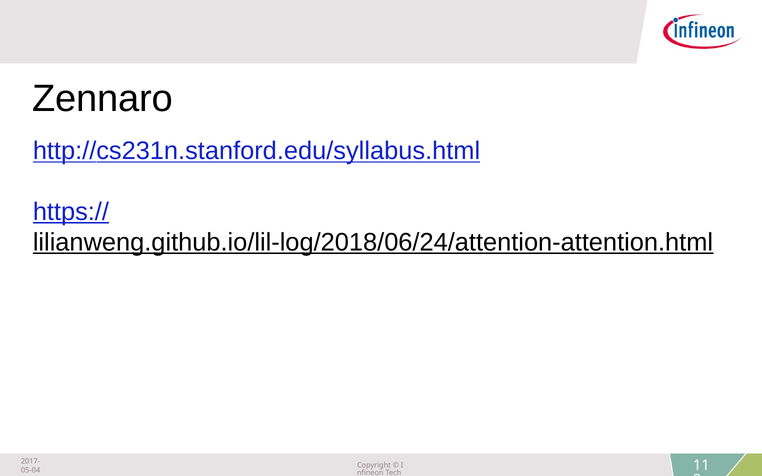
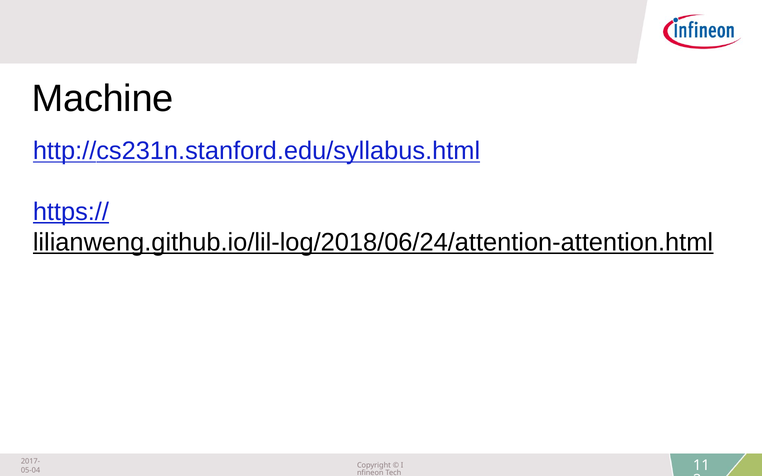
Zennaro: Zennaro -> Machine (103, 99)
